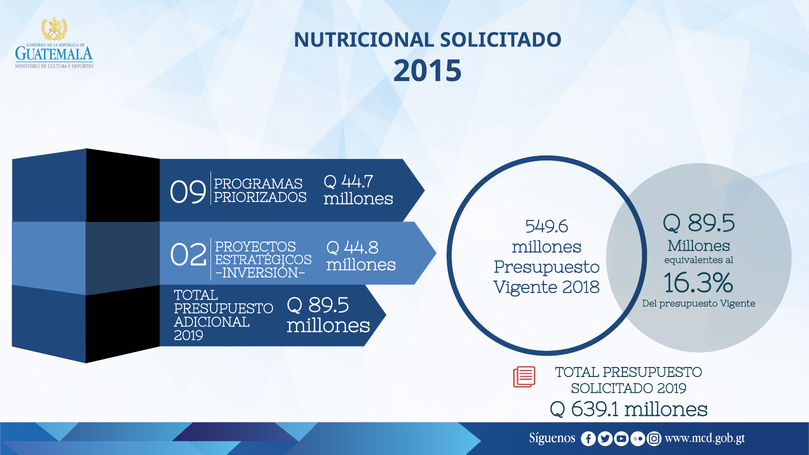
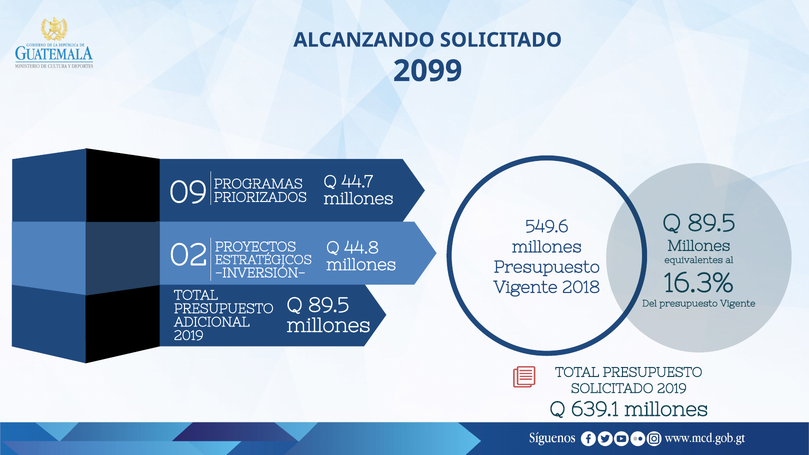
NUTRICIONAL: NUTRICIONAL -> ALCANZANDO (364, 40)
2015: 2015 -> 2099 (428, 71)
